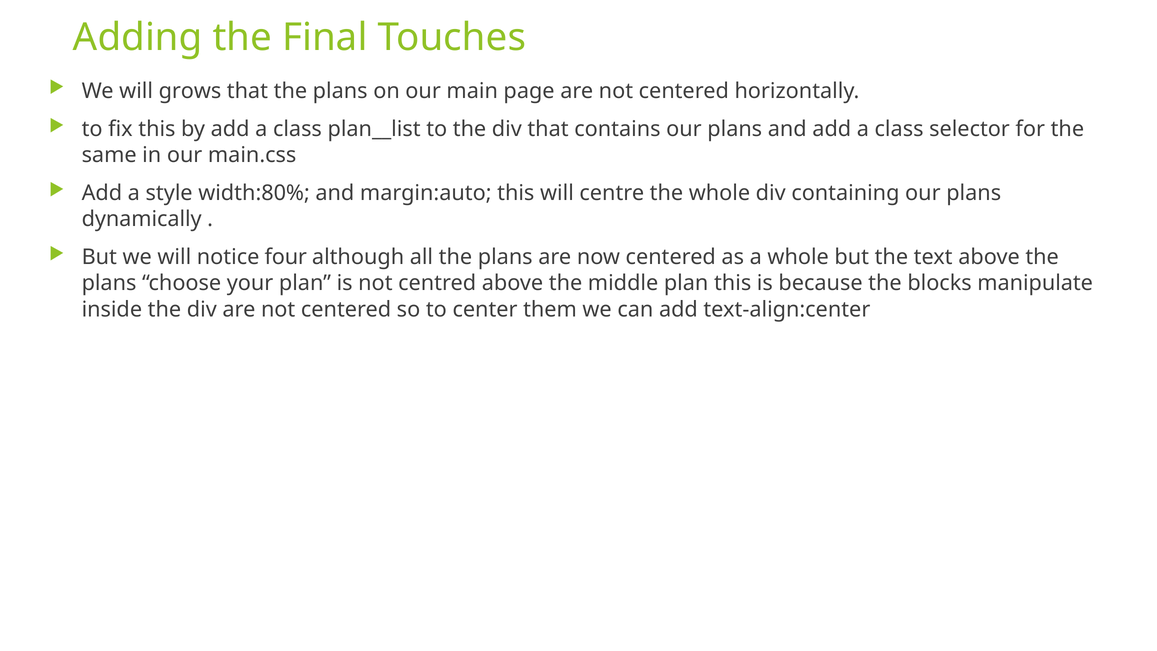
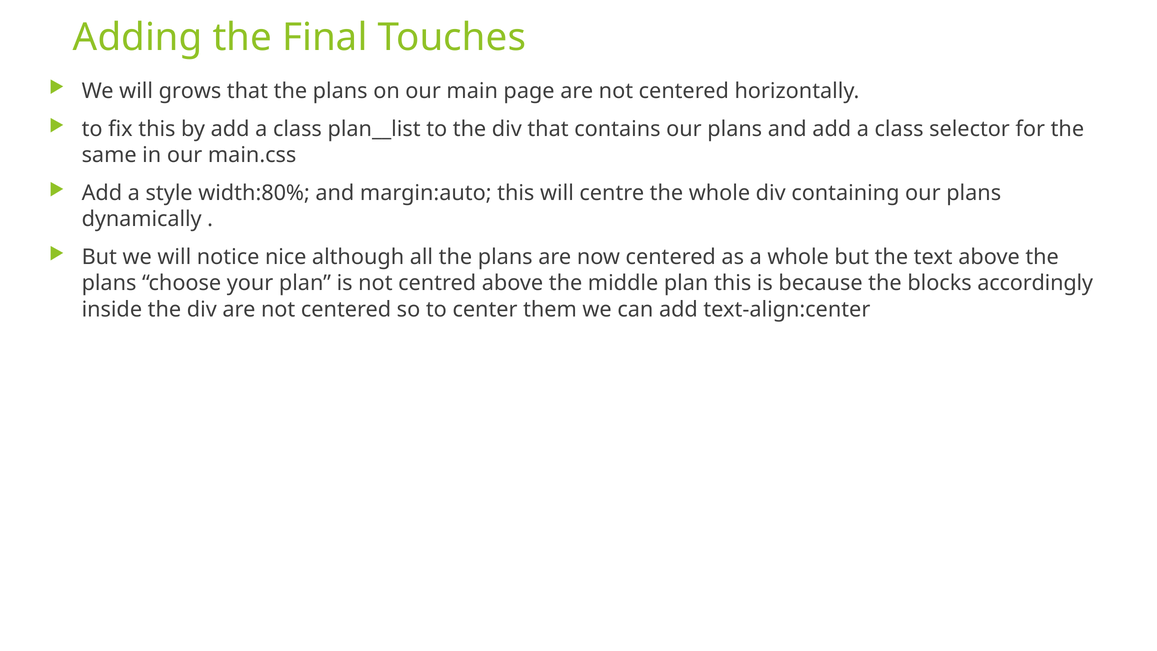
four: four -> nice (286, 257)
manipulate: manipulate -> accordingly (1035, 283)
